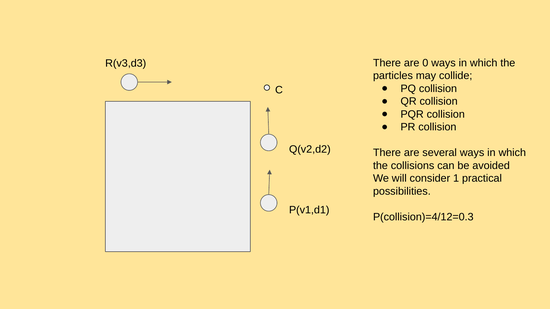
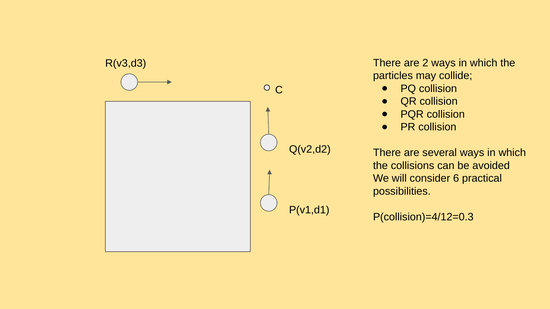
0: 0 -> 2 (425, 63)
1: 1 -> 6 (456, 179)
